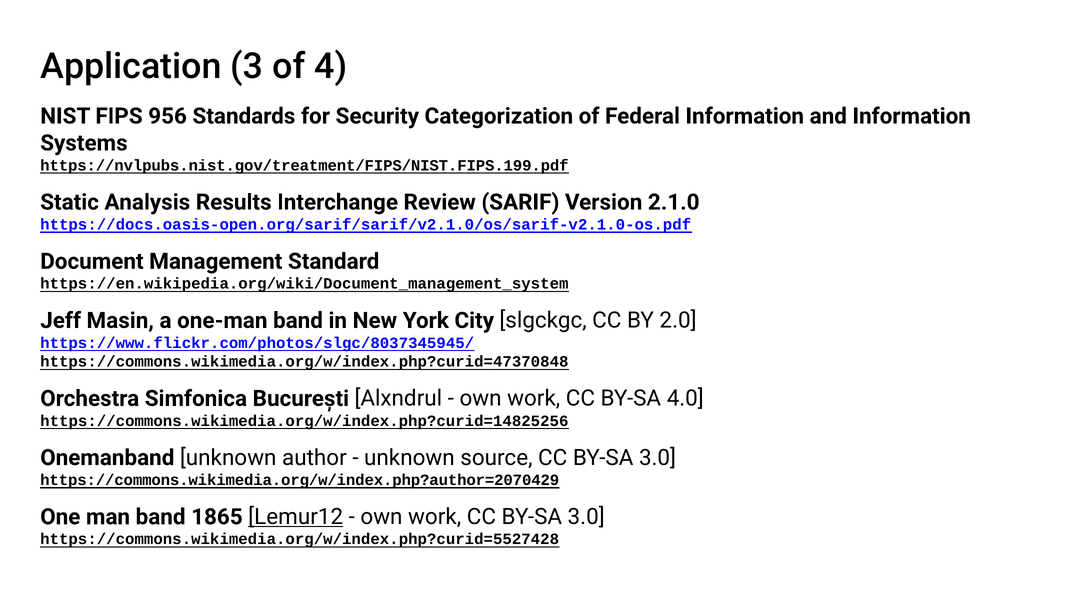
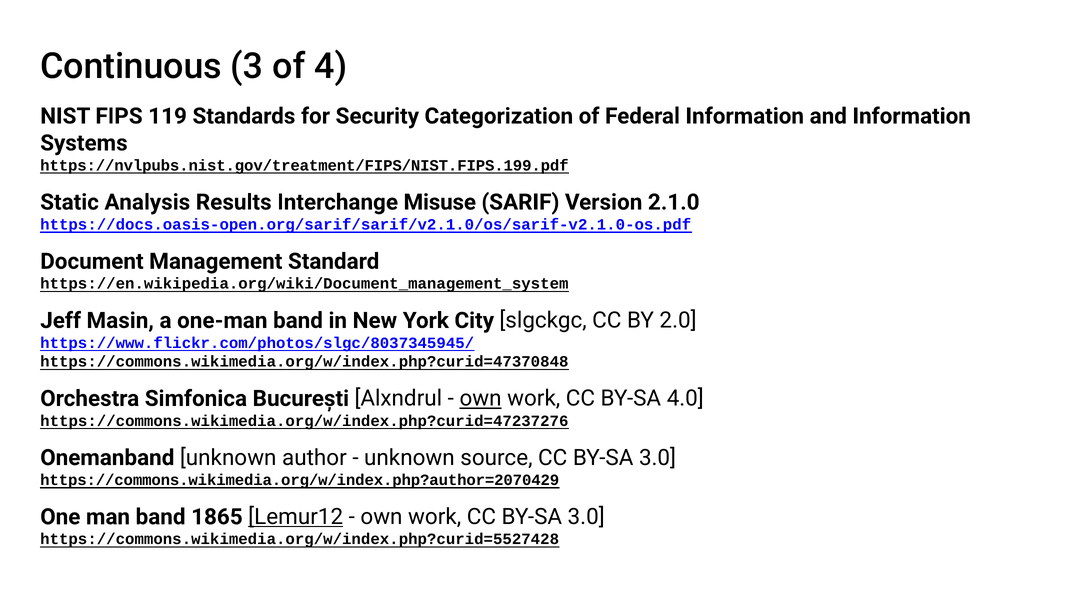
Application: Application -> Continuous (131, 66)
956: 956 -> 119 (168, 116)
Review: Review -> Misuse (440, 202)
own underline: none -> present (481, 399)
https://commons.wikimedia.org/w/index.php?curid=14825256: https://commons.wikimedia.org/w/index.php?curid=14825256 -> https://commons.wikimedia.org/w/index.php?curid=47237276 (304, 421)
